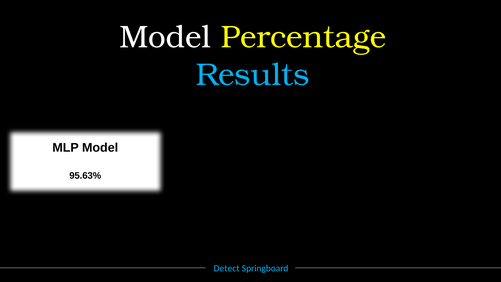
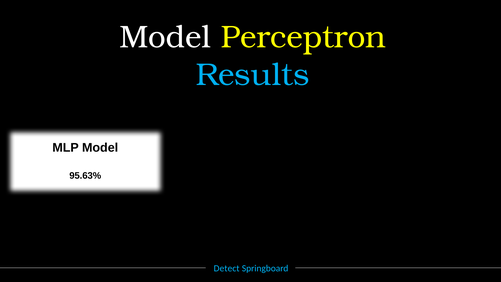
Percentage: Percentage -> Perceptron (303, 37)
